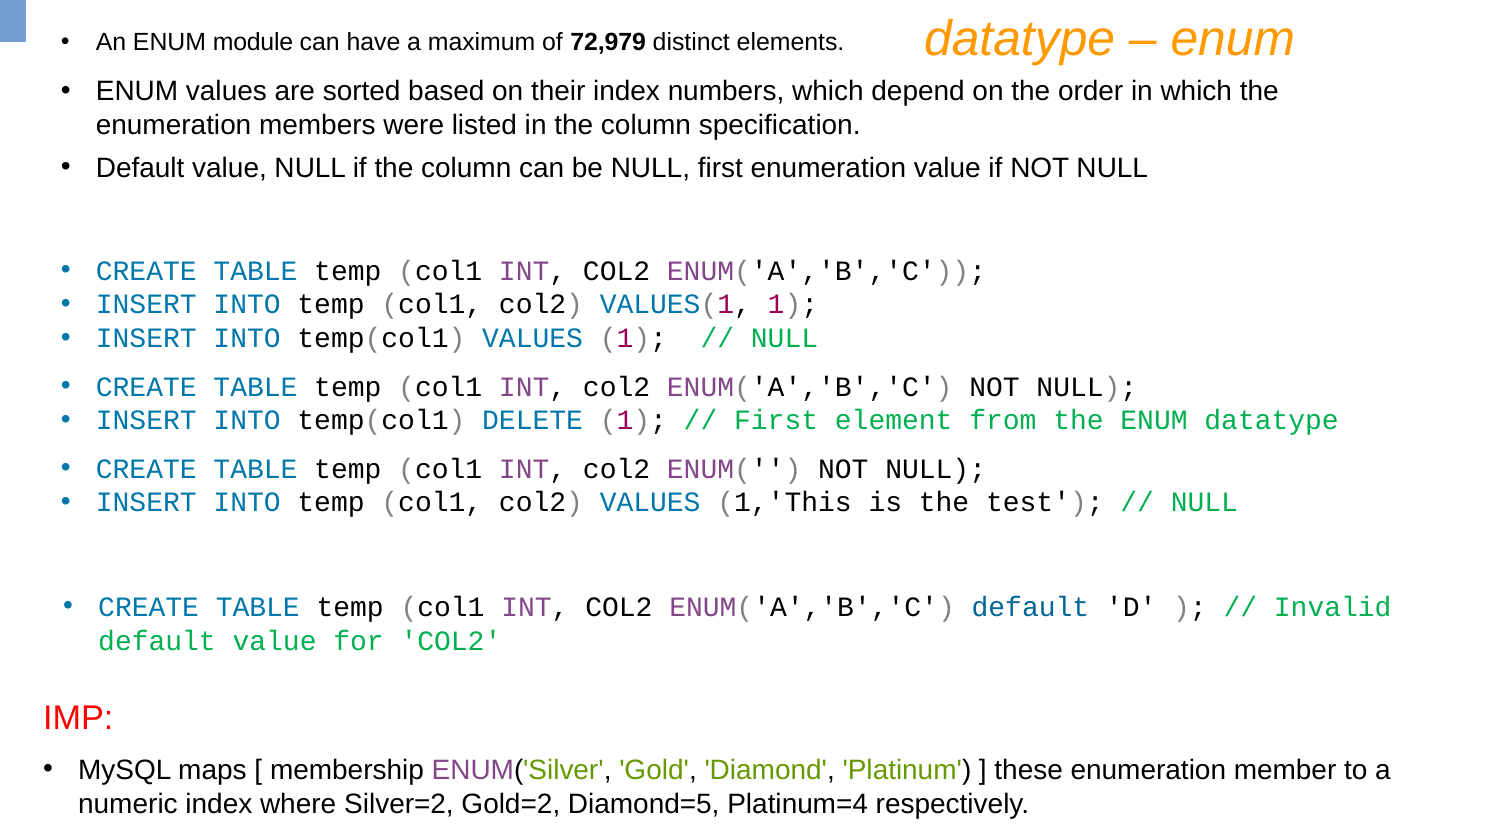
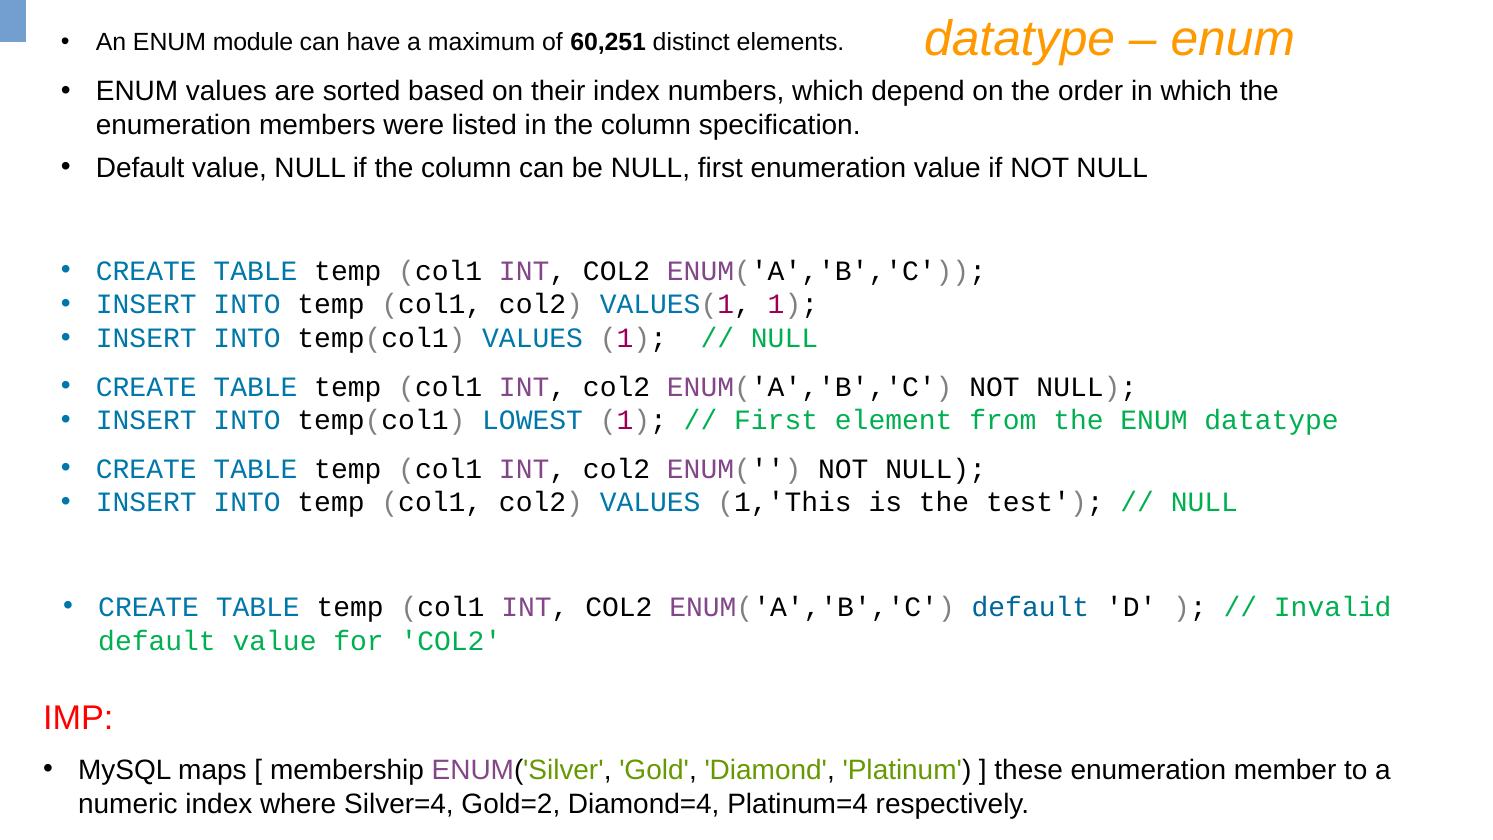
72,979: 72,979 -> 60,251 (608, 43)
DELETE: DELETE -> LOWEST (533, 420)
Silver=2: Silver=2 -> Silver=4 (399, 804)
Diamond=5: Diamond=5 -> Diamond=4 (644, 804)
